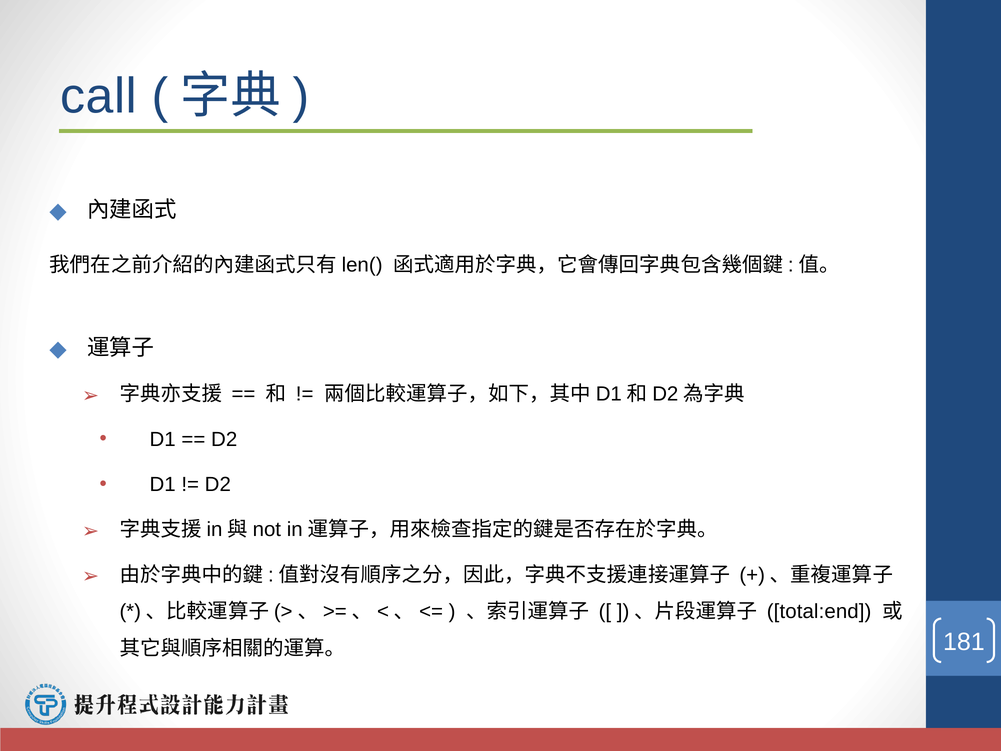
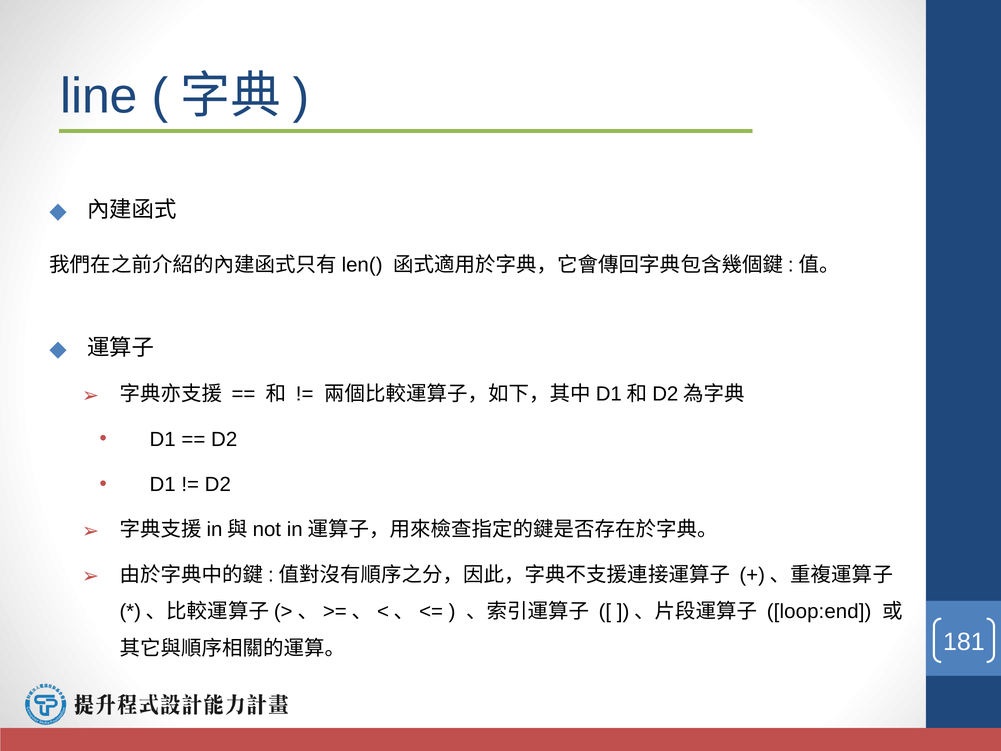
call: call -> line (99, 96)
total:end: total:end -> loop:end (819, 611)
